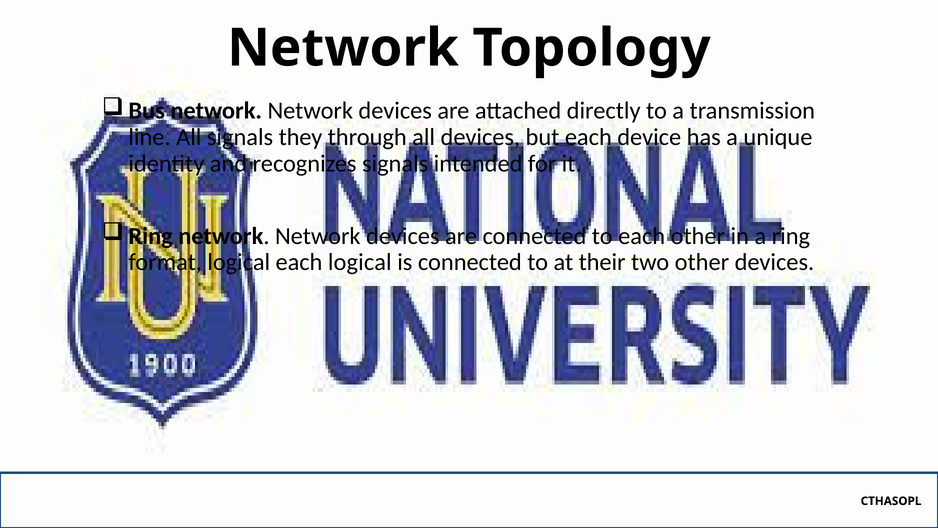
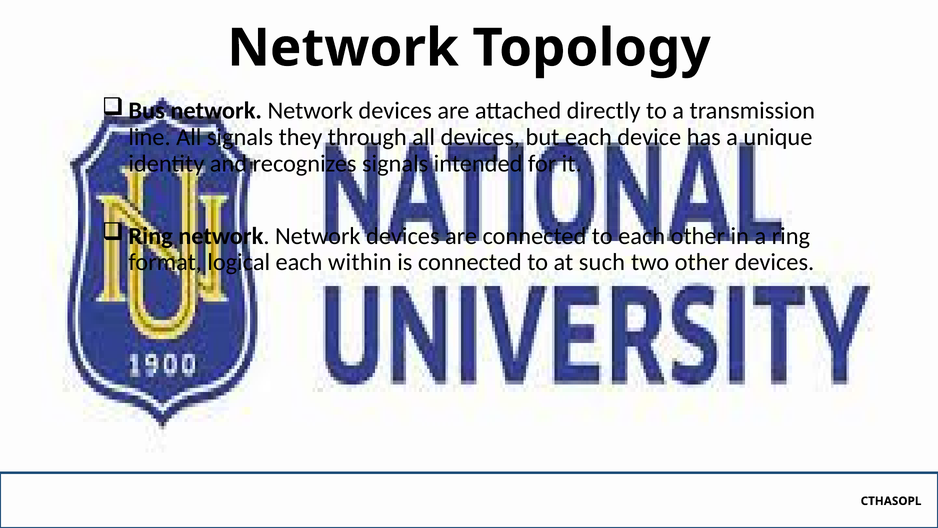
each logical: logical -> within (360, 262)
their: their -> such (602, 262)
